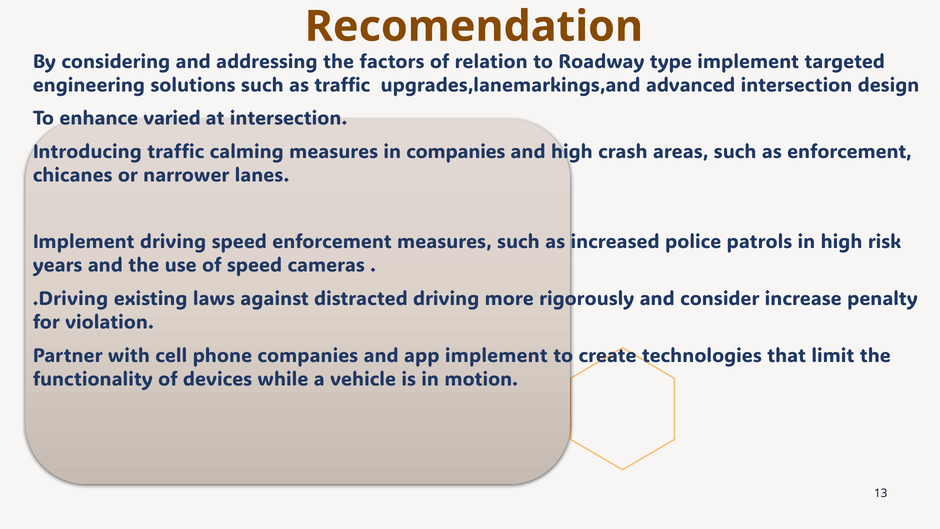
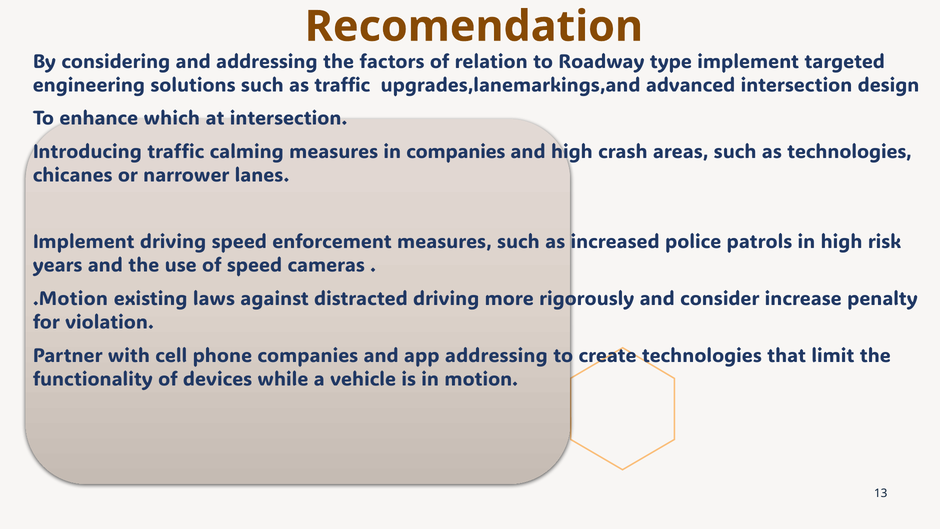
varied: varied -> which (172, 118)
as enforcement: enforcement -> technologies (849, 152)
.Driving: .Driving -> .Motion (70, 299)
app implement: implement -> addressing (496, 356)
